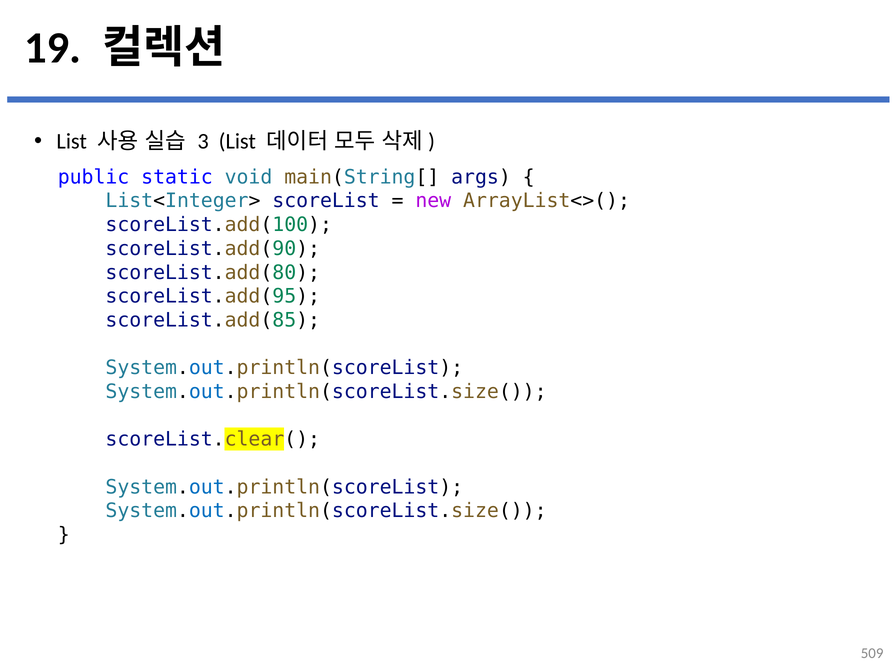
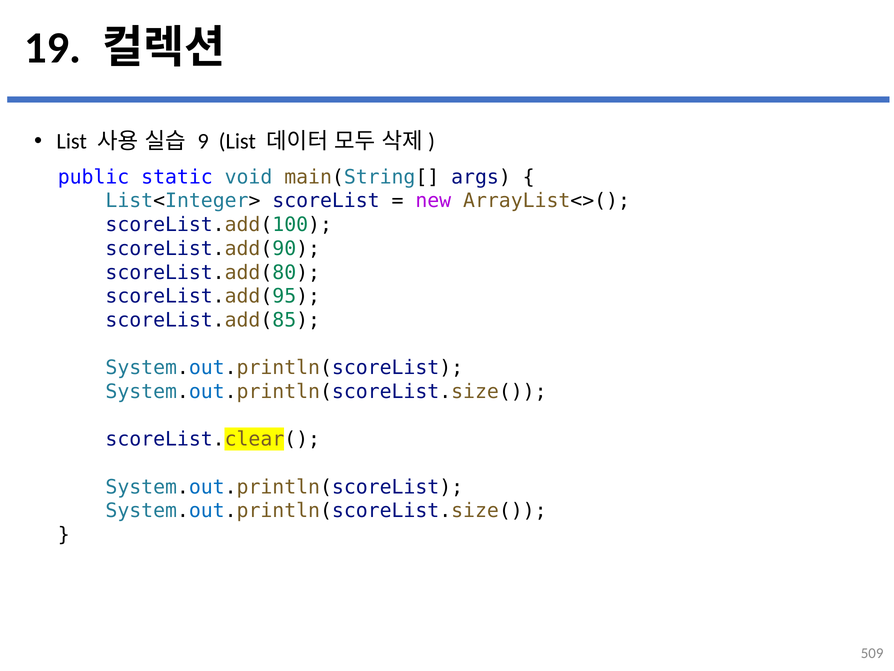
3: 3 -> 9 (203, 142)
